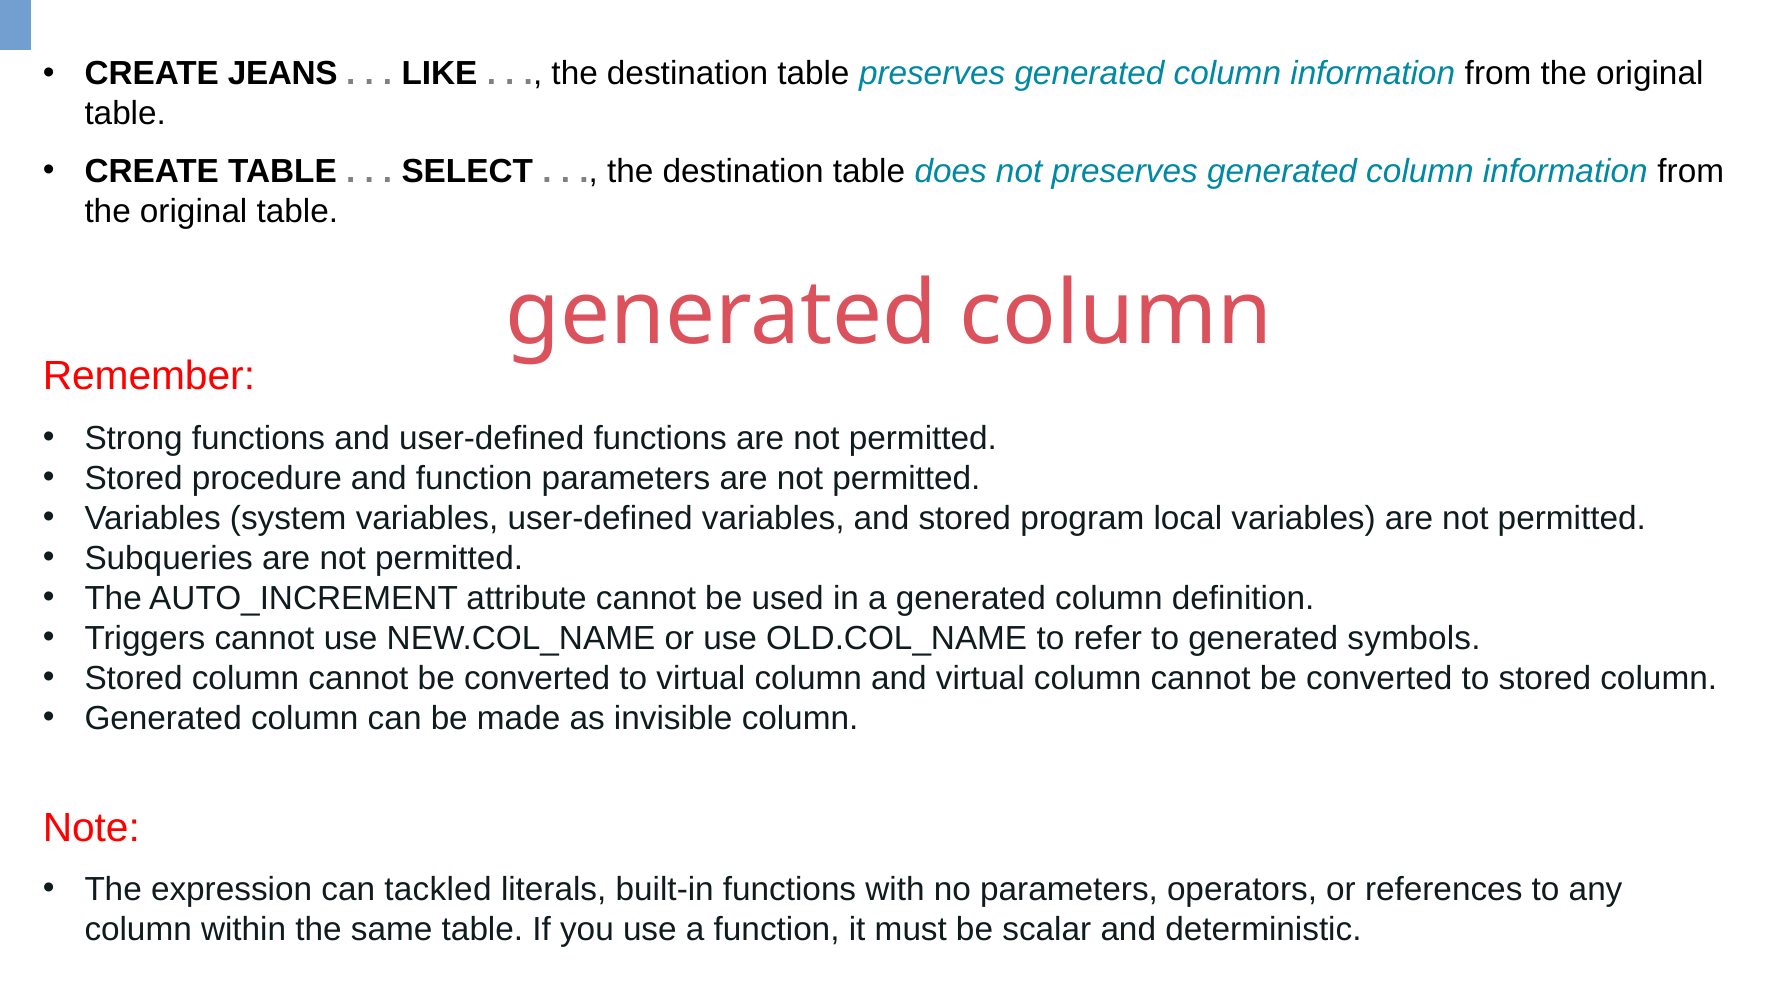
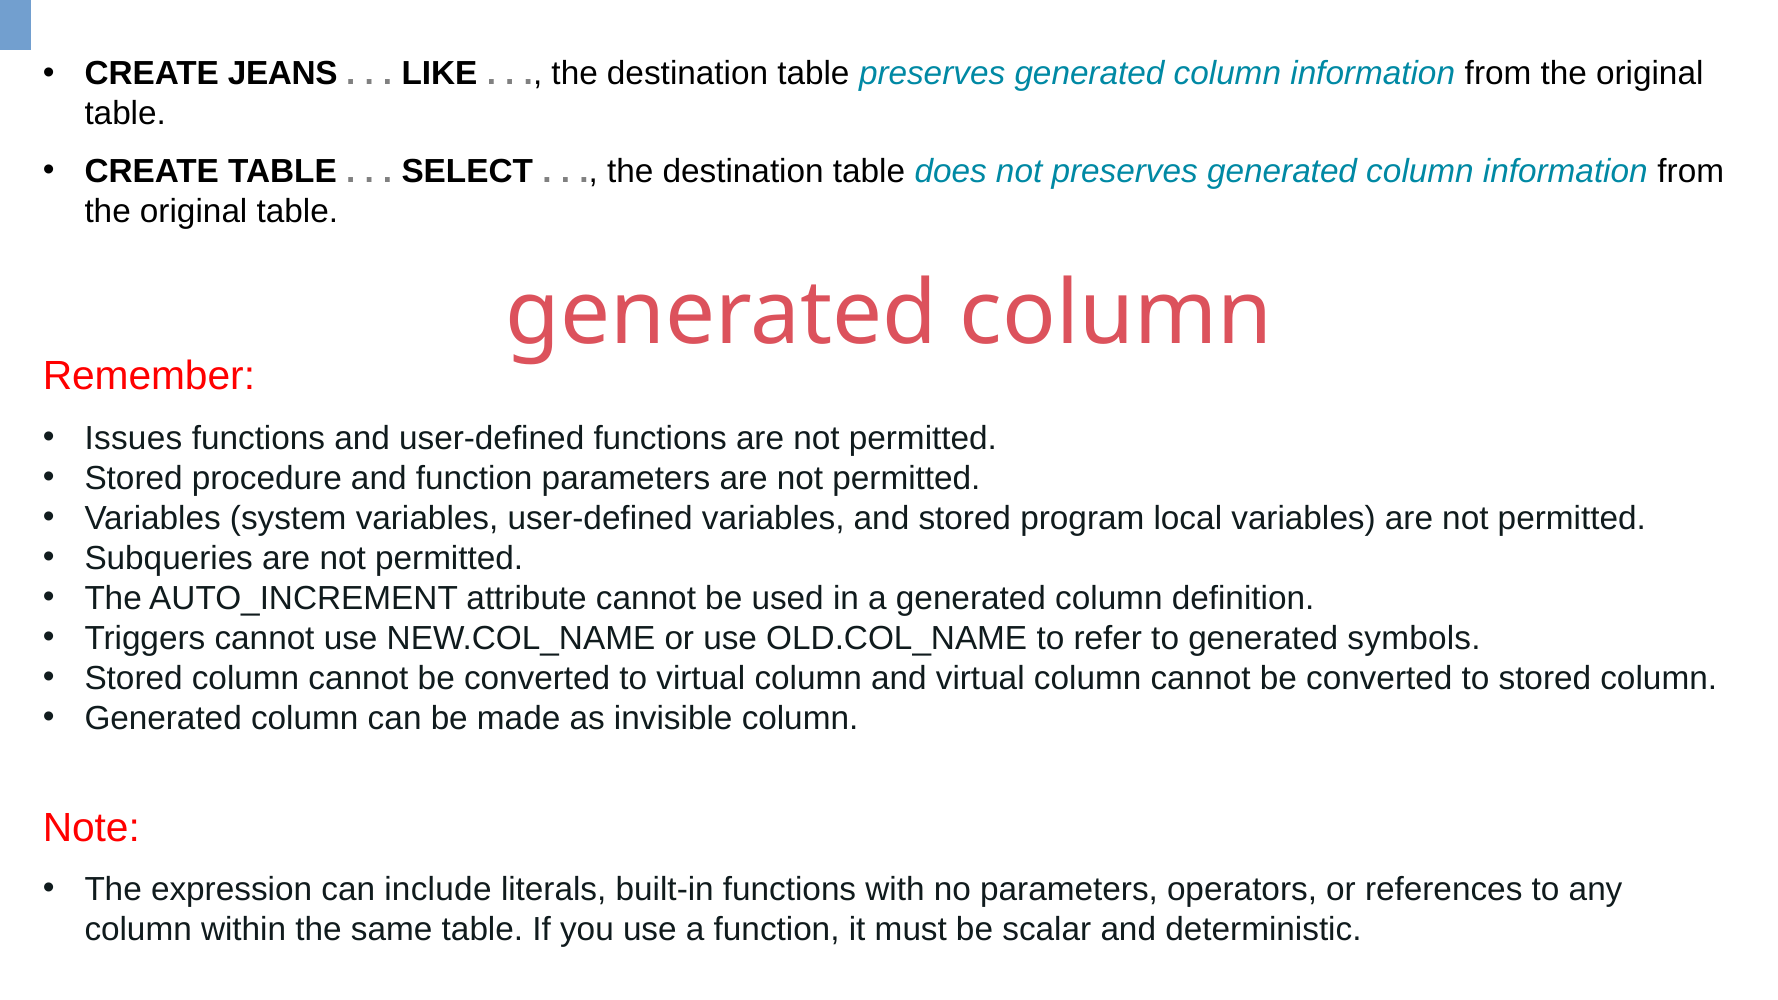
Strong: Strong -> Issues (133, 438)
tackled: tackled -> include (438, 890)
